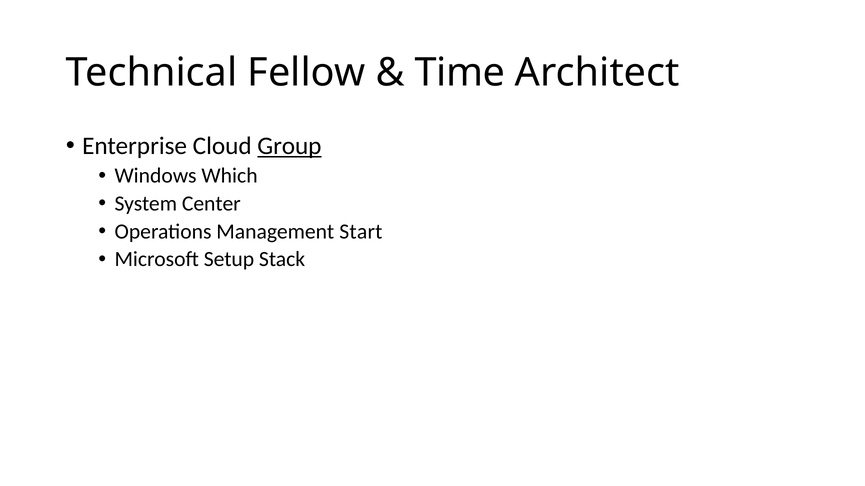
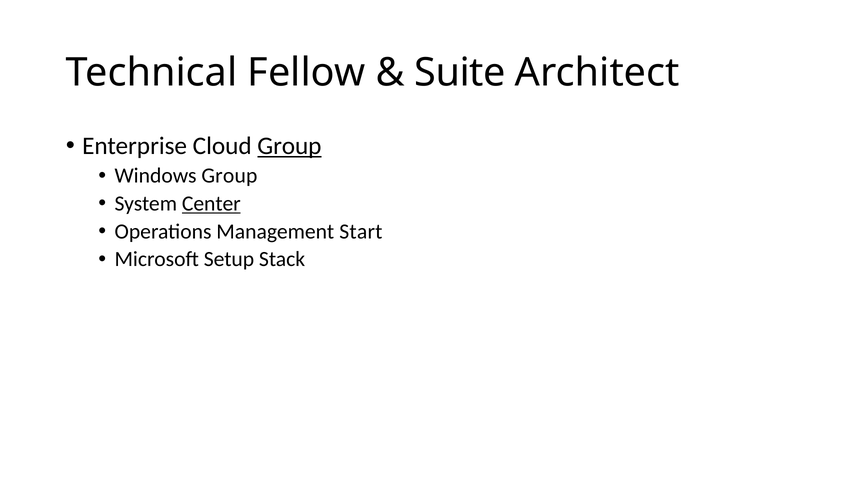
Time: Time -> Suite (460, 73)
Windows Which: Which -> Group (229, 176)
Center underline: none -> present (211, 204)
